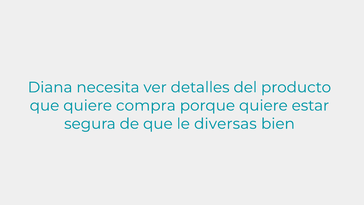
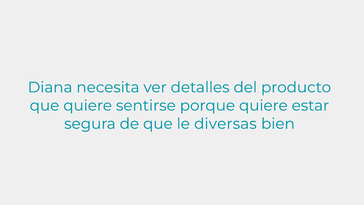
compra: compra -> sentirse (146, 105)
